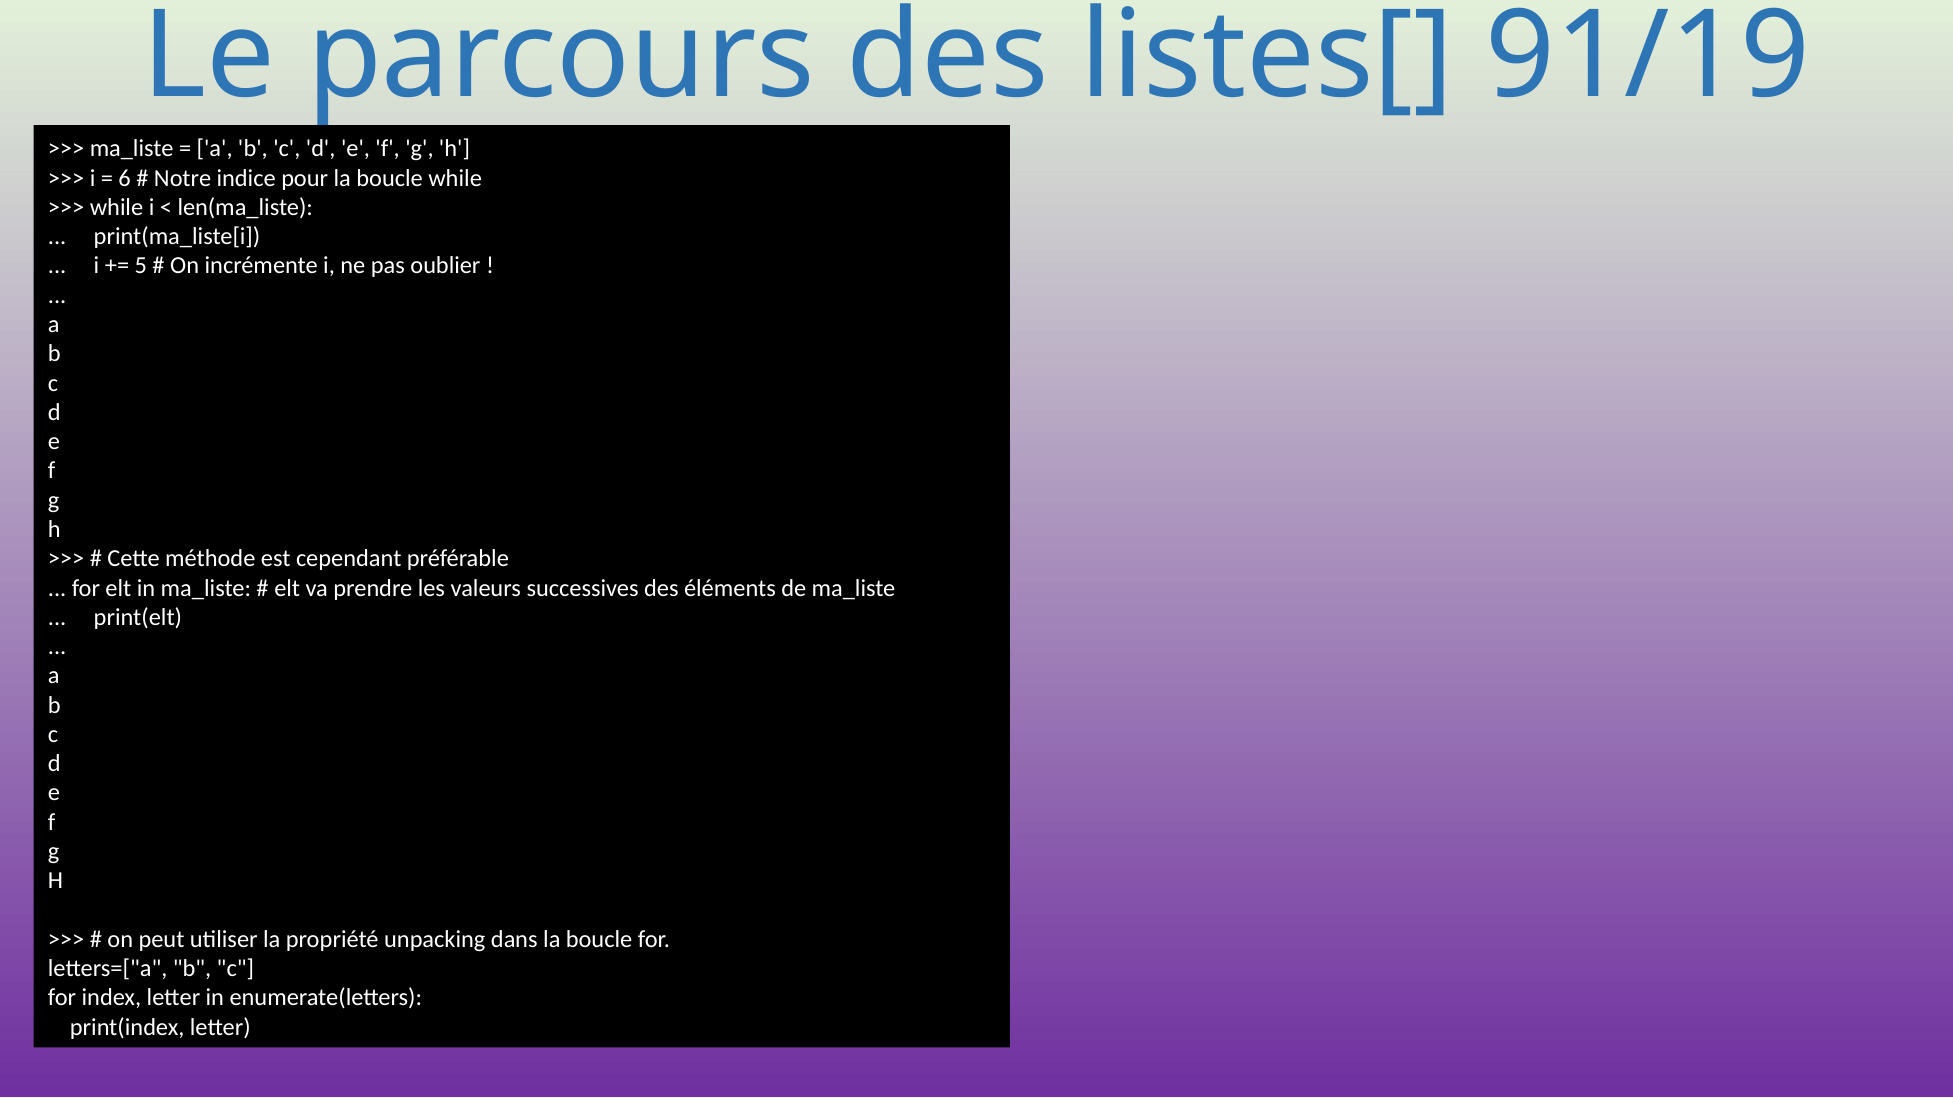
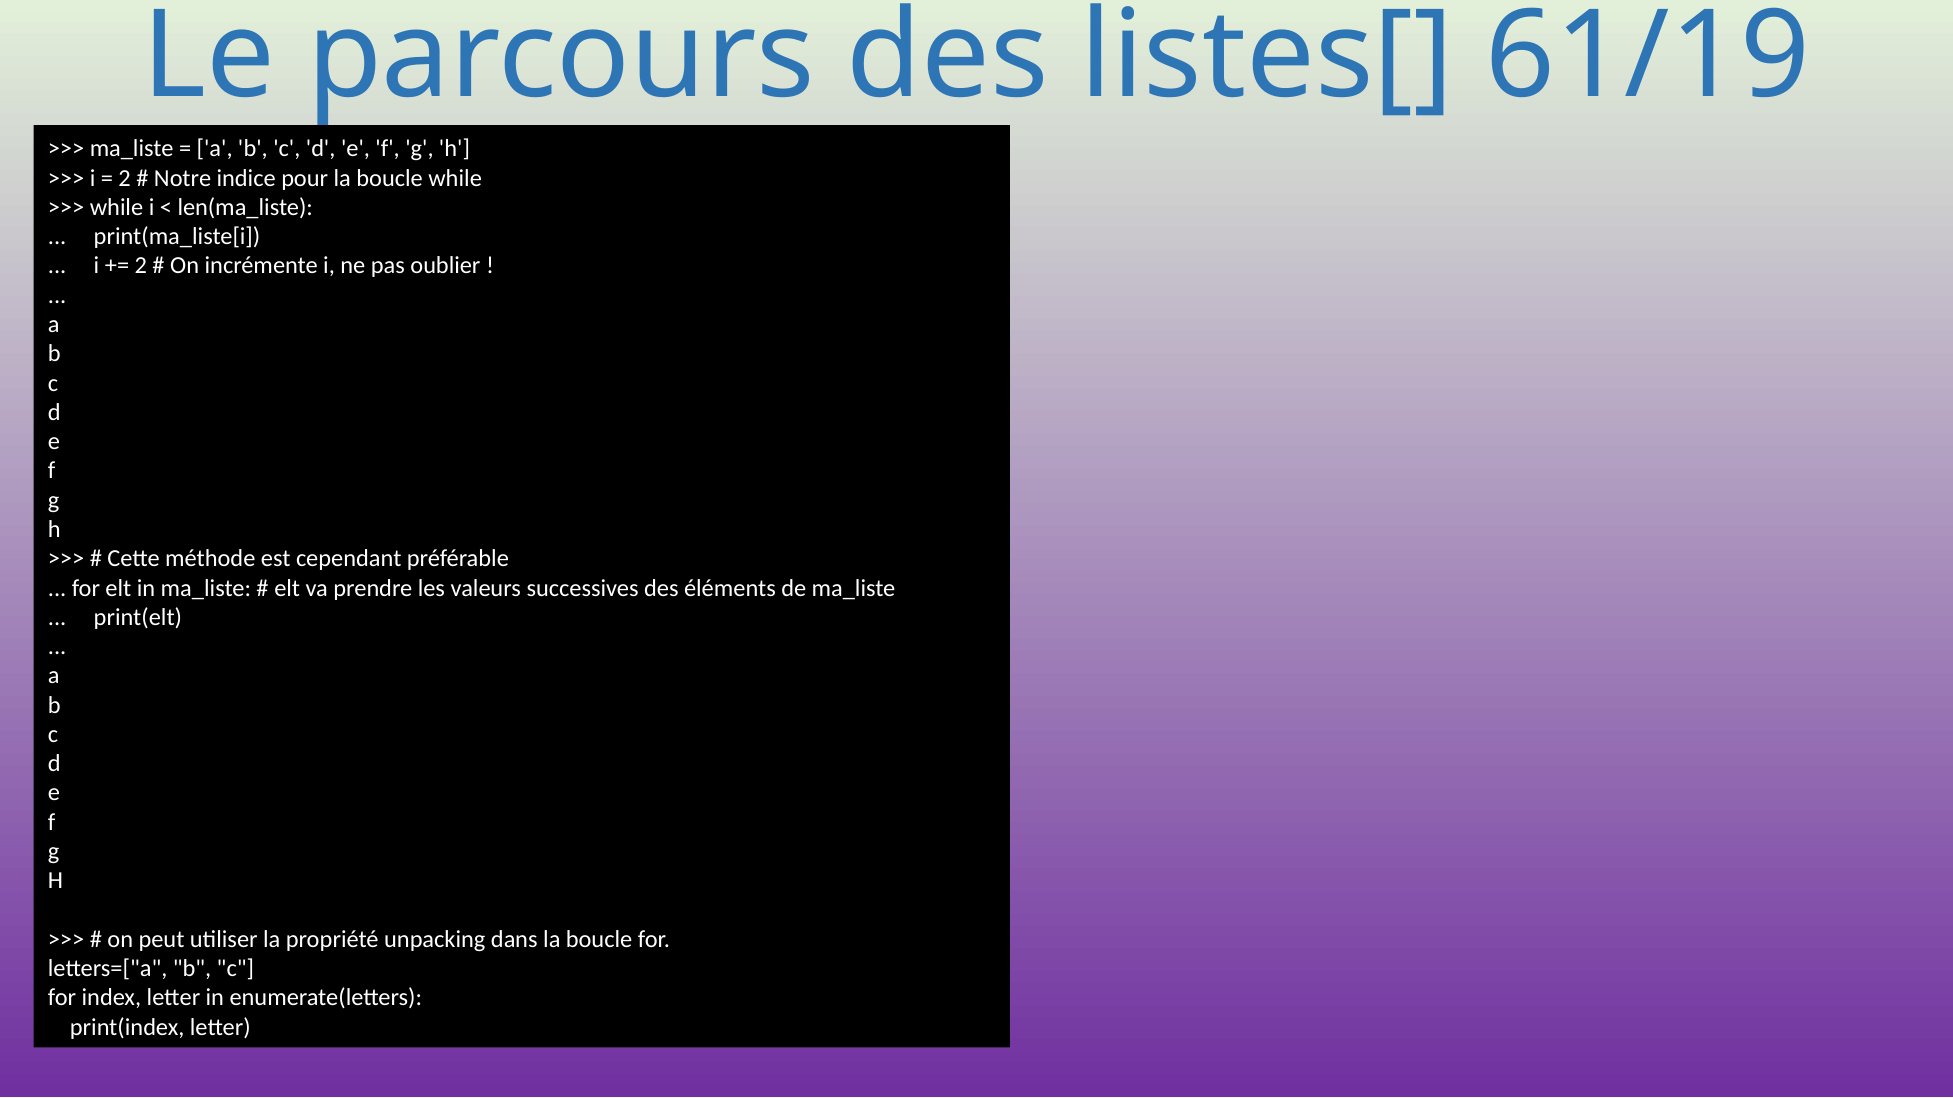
91/19: 91/19 -> 61/19 (1648, 56)
6: 6 -> 2 (125, 178)
5: 5 -> 2 (141, 266)
